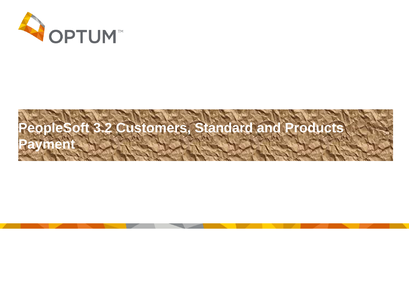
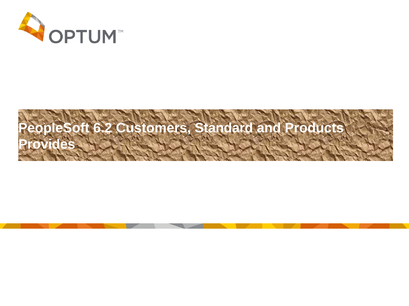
3.2: 3.2 -> 6.2 (103, 128)
Payment: Payment -> Provides (47, 145)
